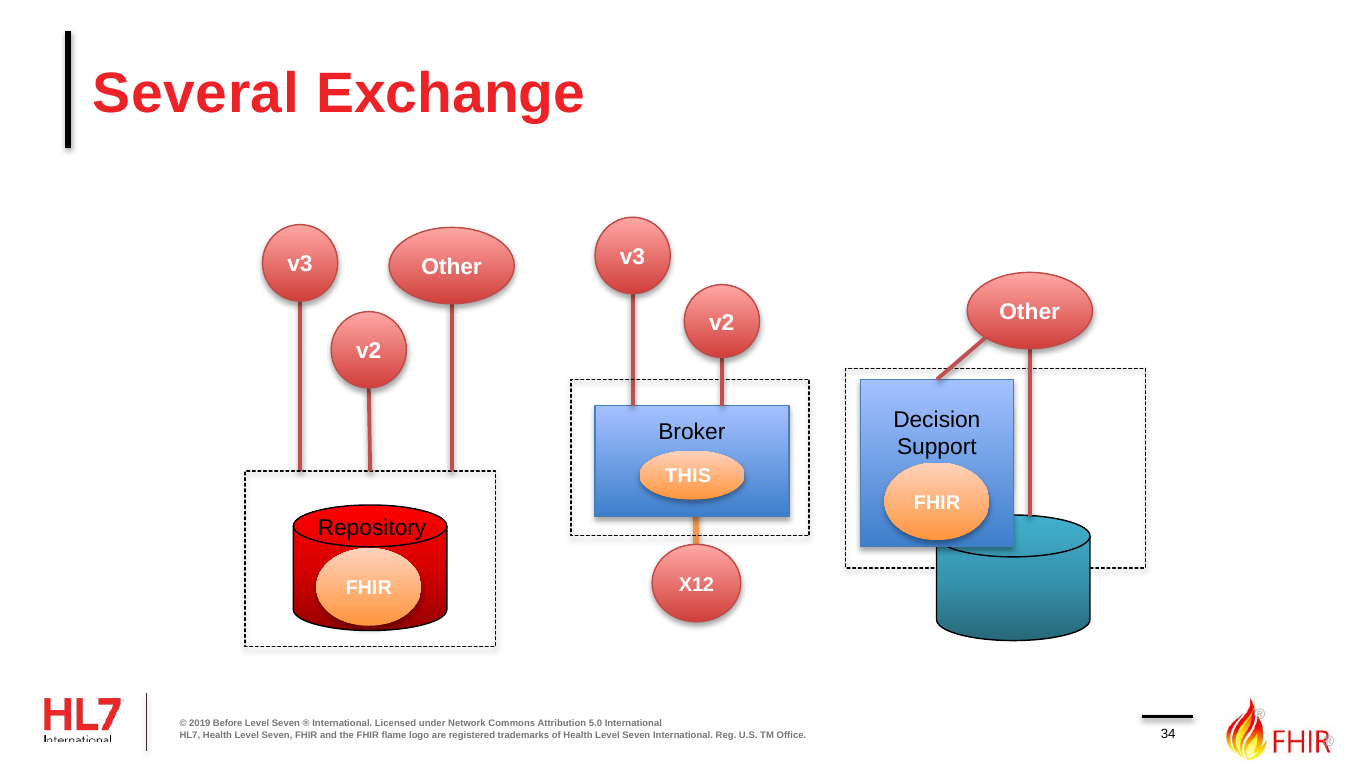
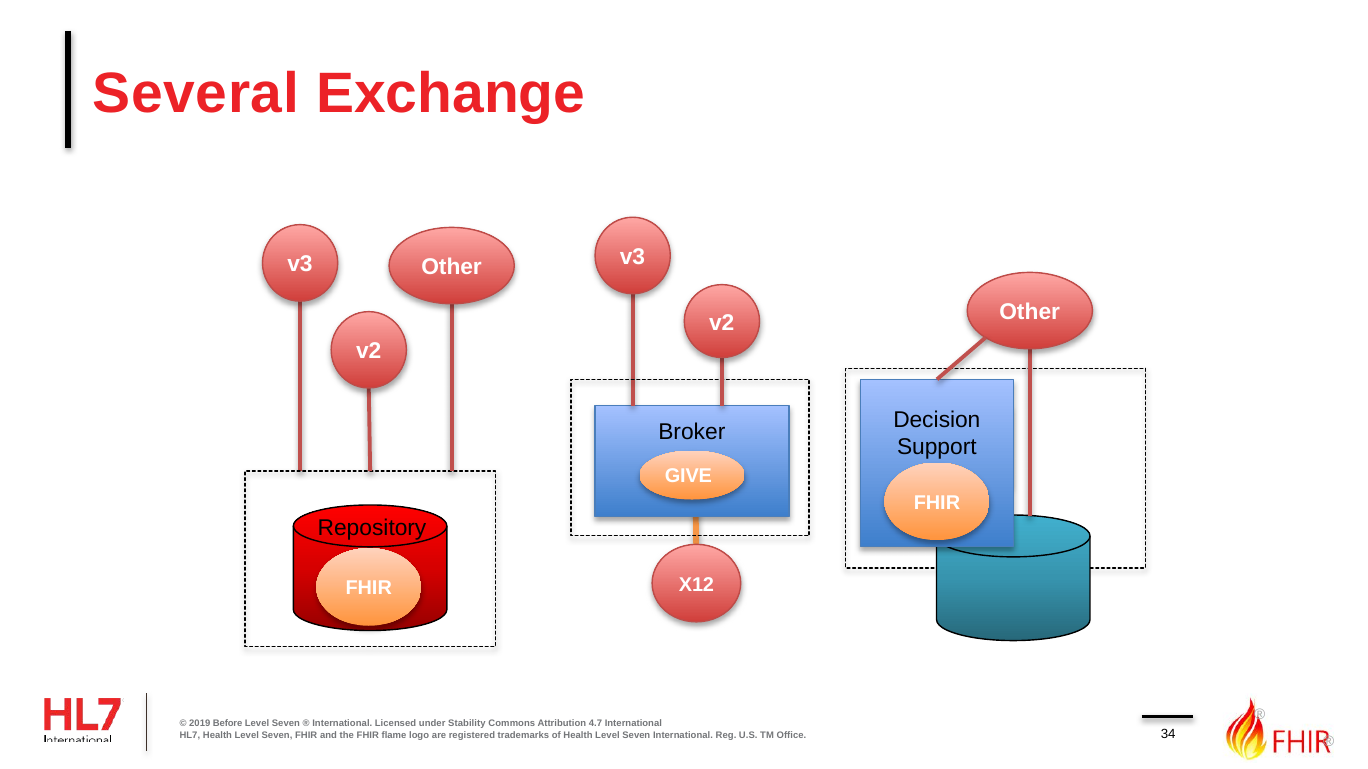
THIS: THIS -> GIVE (688, 477)
Network: Network -> Stability (467, 724)
5.0: 5.0 -> 4.7 (595, 724)
